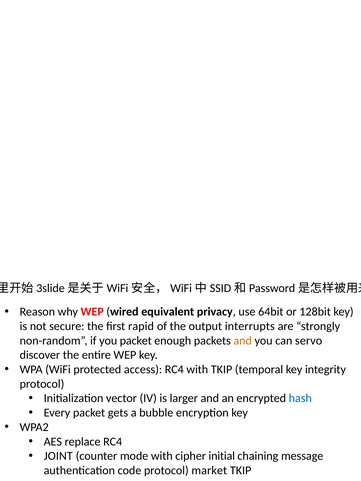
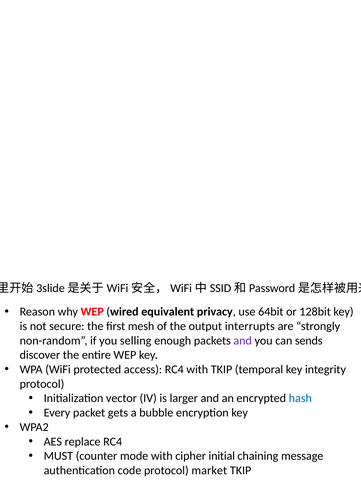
rapid: rapid -> mesh (141, 326)
you packet: packet -> selling (136, 341)
and colour: orange -> purple (243, 341)
servo: servo -> sends (309, 341)
JOINT: JOINT -> MUST (58, 456)
